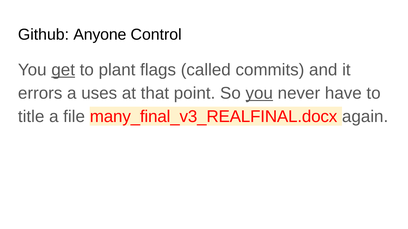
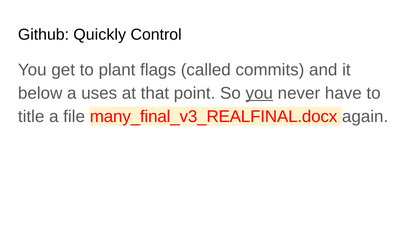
Anyone: Anyone -> Quickly (100, 35)
get underline: present -> none (63, 70)
errors: errors -> below (40, 93)
